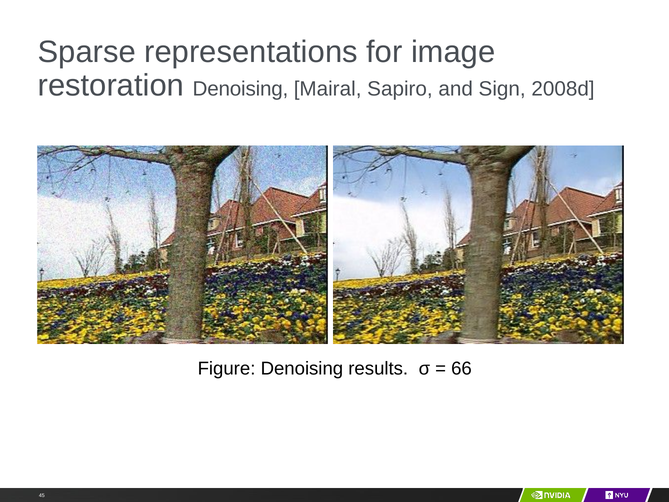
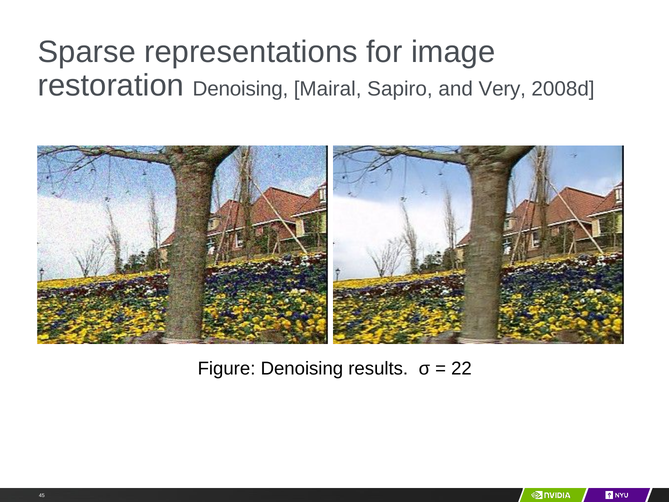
Sign: Sign -> Very (502, 89)
66: 66 -> 22 (461, 369)
